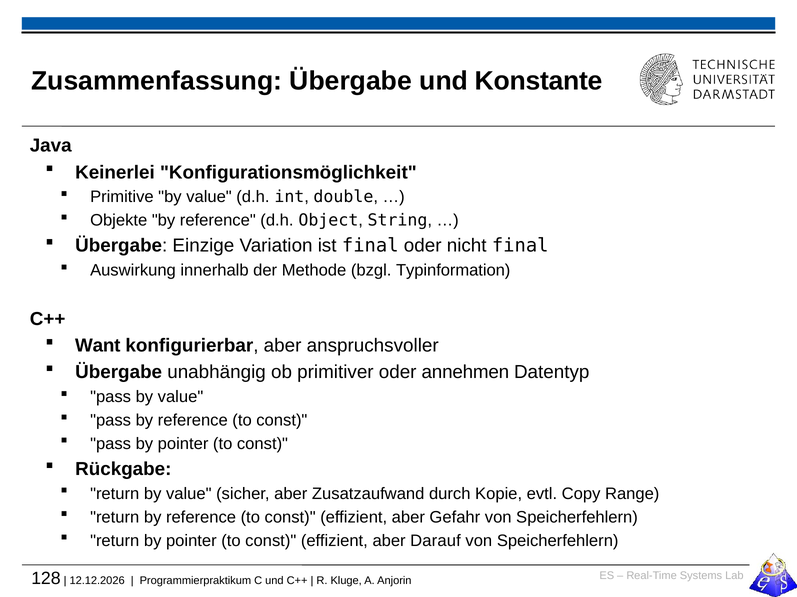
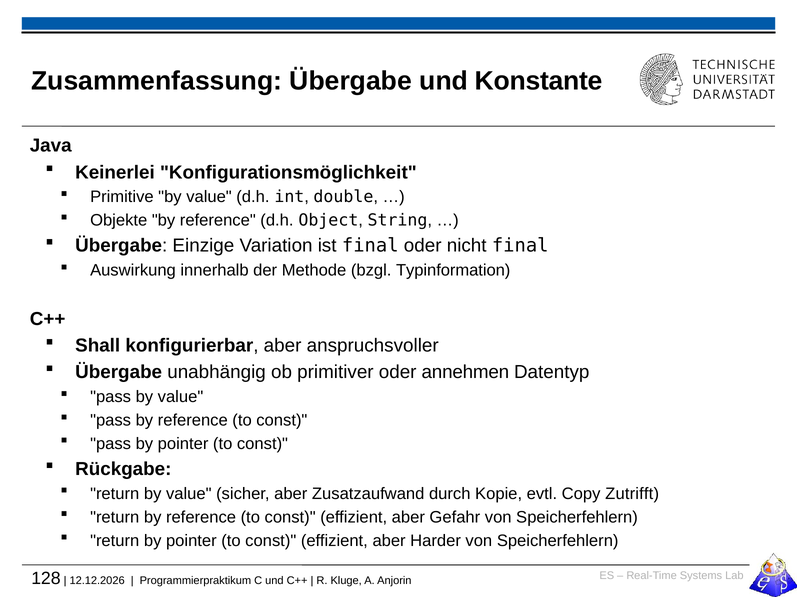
Want: Want -> Shall (98, 346)
Range: Range -> Zutrifft (632, 494)
Darauf: Darauf -> Harder (436, 541)
